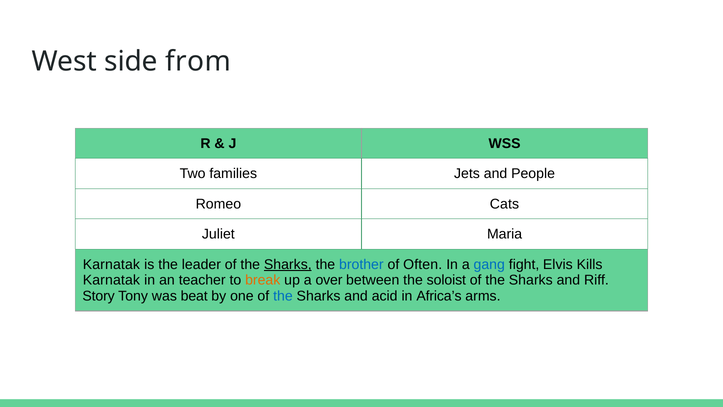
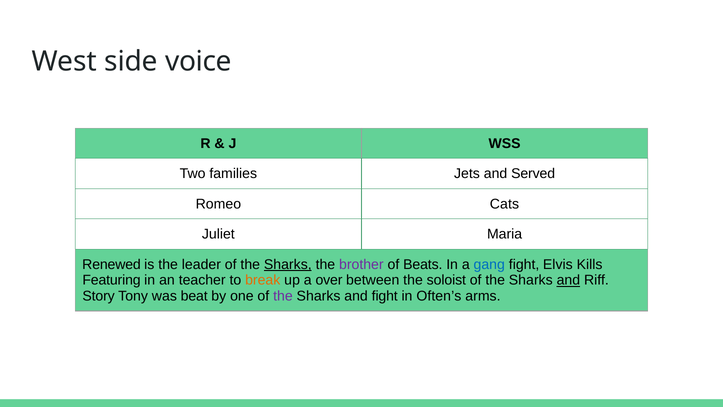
from: from -> voice (198, 61)
People: People -> Served (533, 174)
Karnatak: Karnatak -> Renewed (112, 264)
brother colour: blue -> purple (361, 264)
Often: Often -> Beats (423, 264)
Karnatak: Karnatak -> Featuring (112, 280)
and underline: none -> present (568, 280)
the colour: blue -> purple (283, 296)
and acid: acid -> fight (385, 296)
Africa’s: Africa’s -> Often’s (439, 296)
